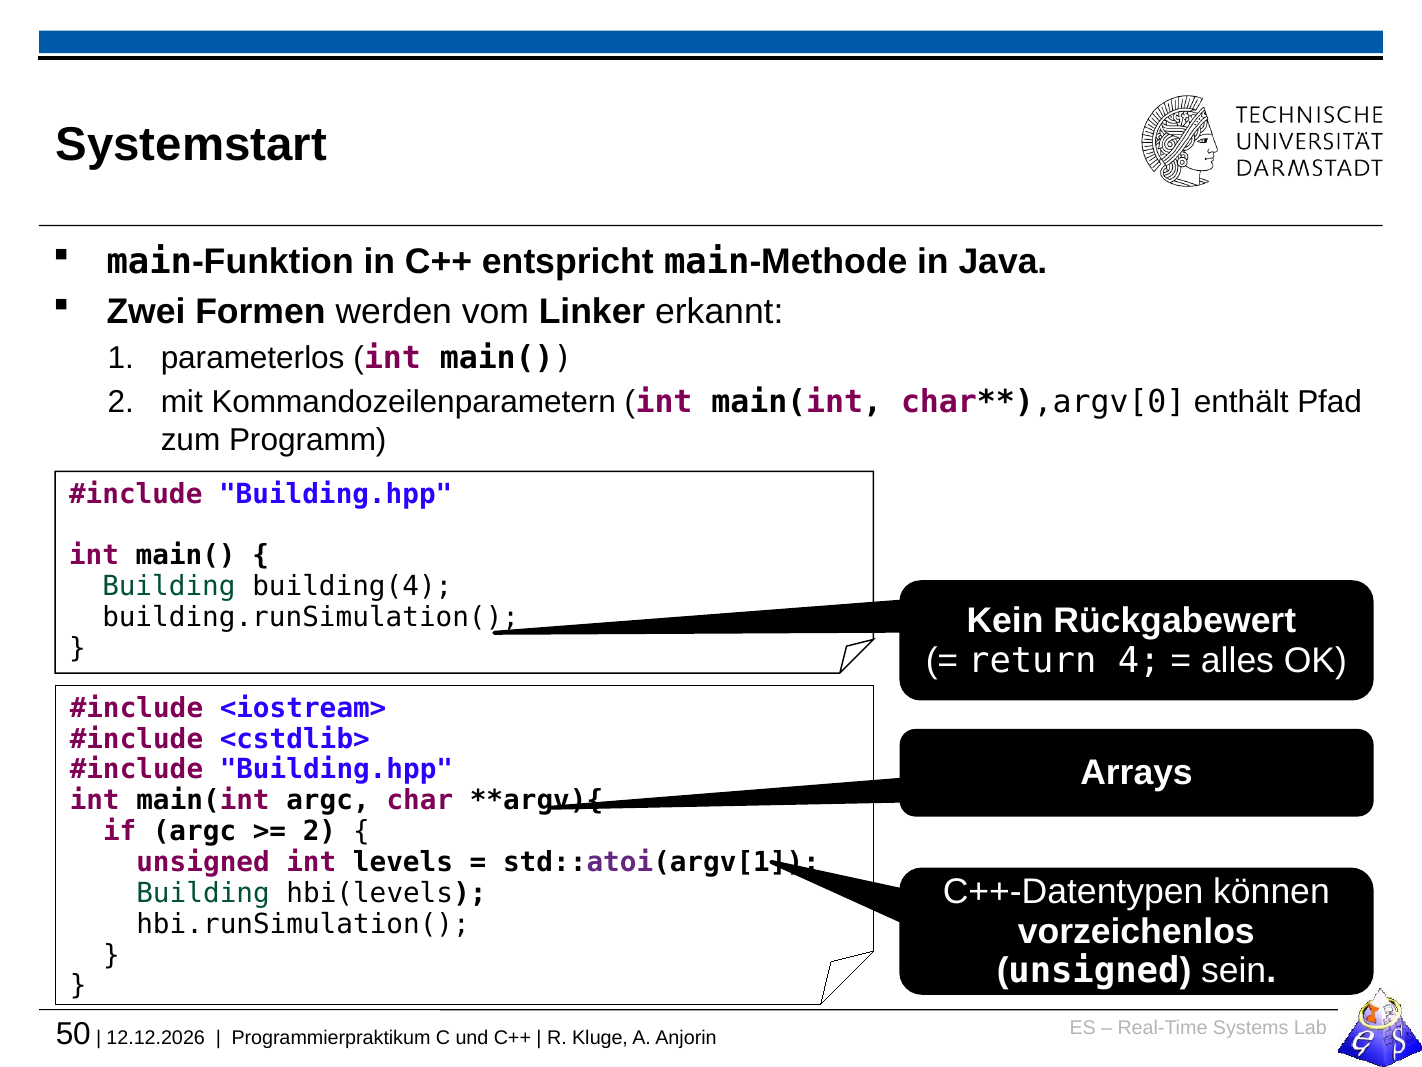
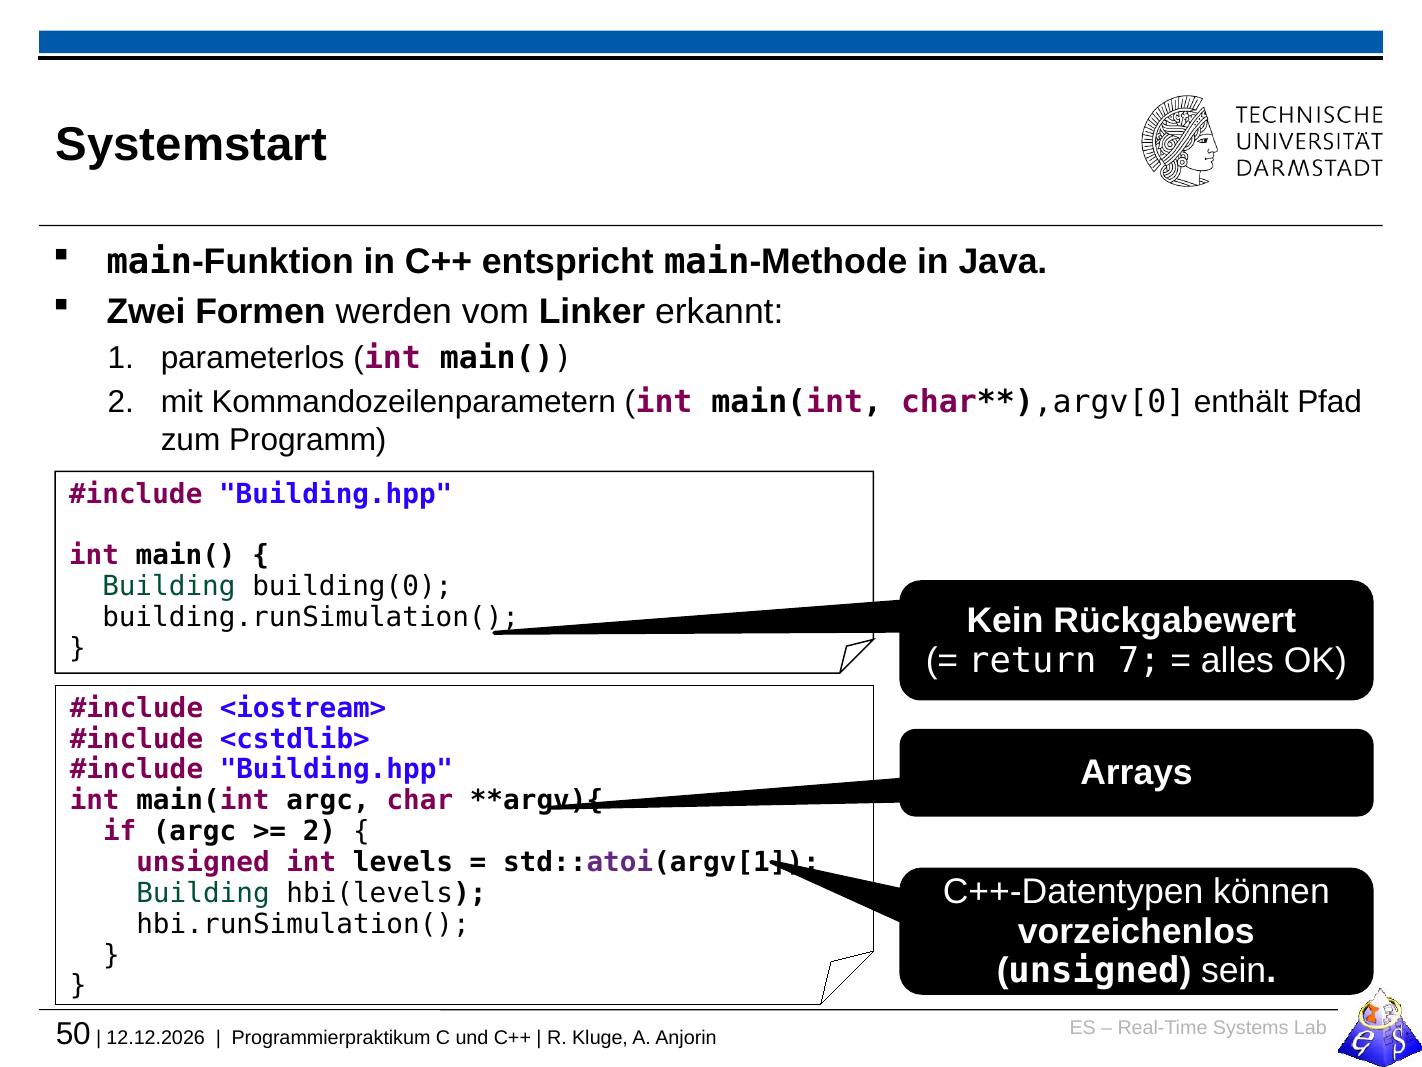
building(4: building(4 -> building(0 (352, 586)
4: 4 -> 7 (1139, 660)
